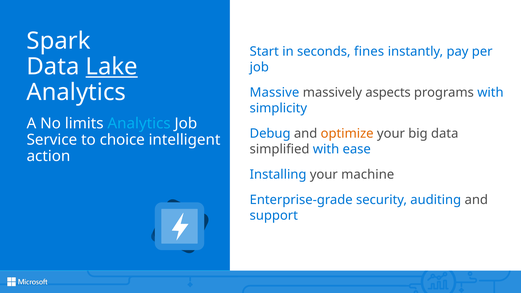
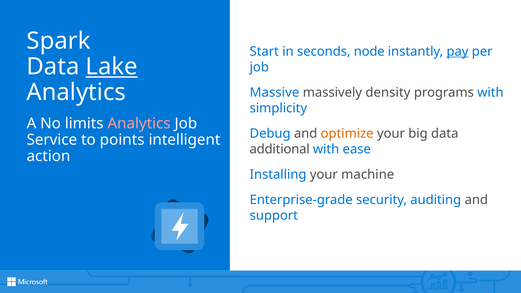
fines: fines -> node (369, 52)
pay underline: none -> present (457, 52)
aspects: aspects -> density (388, 93)
Analytics colour: light blue -> pink (139, 123)
choice: choice -> points (122, 140)
simplified: simplified -> additional (280, 149)
